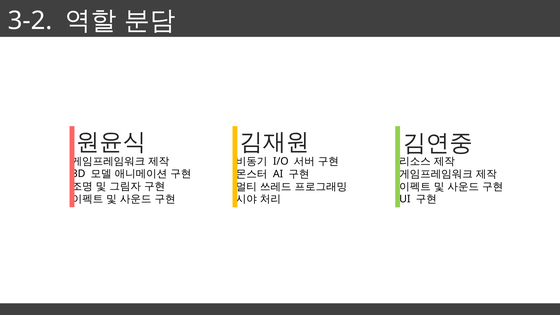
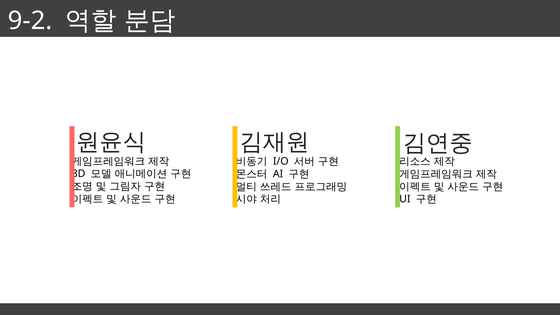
3-2: 3-2 -> 9-2 (30, 21)
